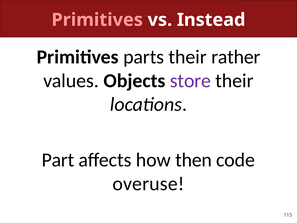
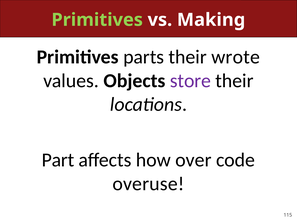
Primitives colour: pink -> light green (97, 20)
Instead: Instead -> Making (211, 20)
rather: rather -> wrote (236, 57)
then: then -> over (193, 160)
